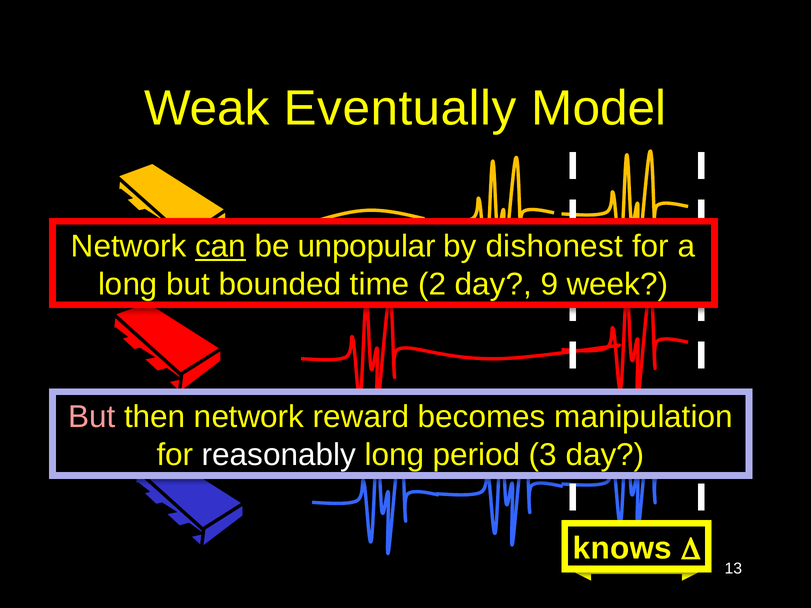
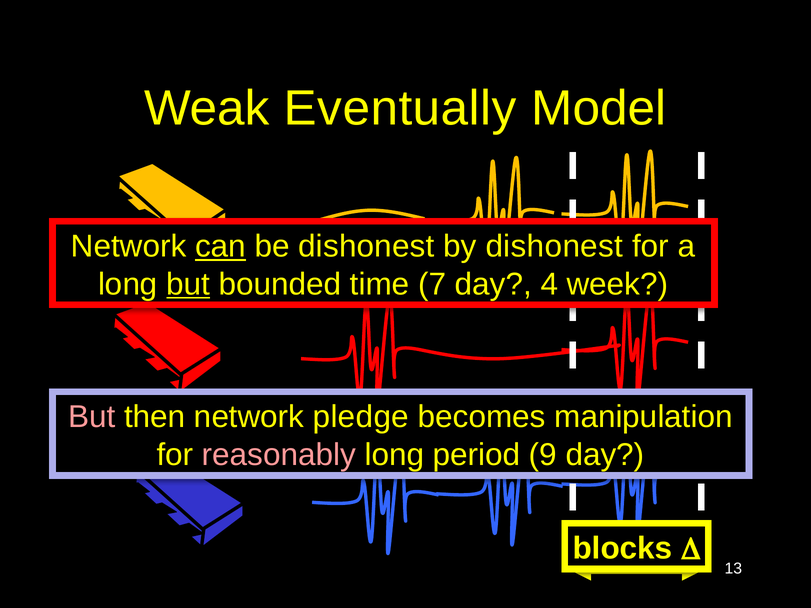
be unpopular: unpopular -> dishonest (366, 246)
but underline: none -> present (188, 284)
2: 2 -> 7 (432, 284)
9: 9 -> 4 (549, 284)
reward: reward -> pledge (361, 417)
reasonably colour: white -> pink (279, 455)
3: 3 -> 9 (543, 455)
knows: knows -> blocks (623, 549)
